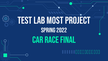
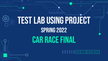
Most: Most -> Using (55, 20)
